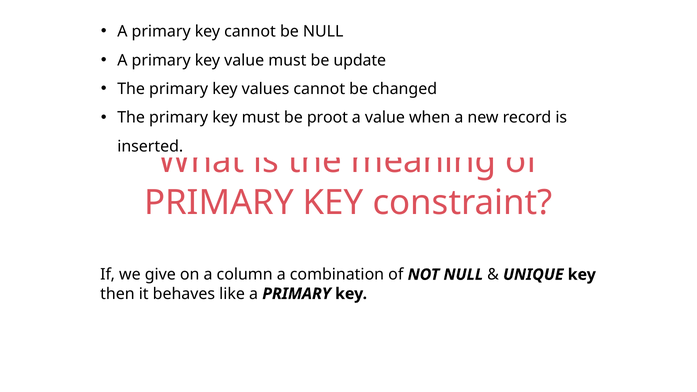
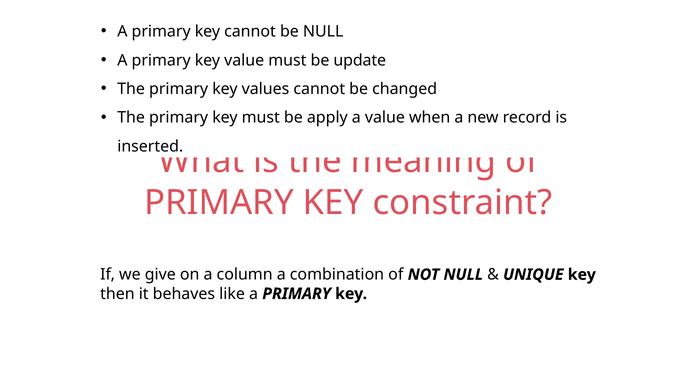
proot: proot -> apply (327, 118)
